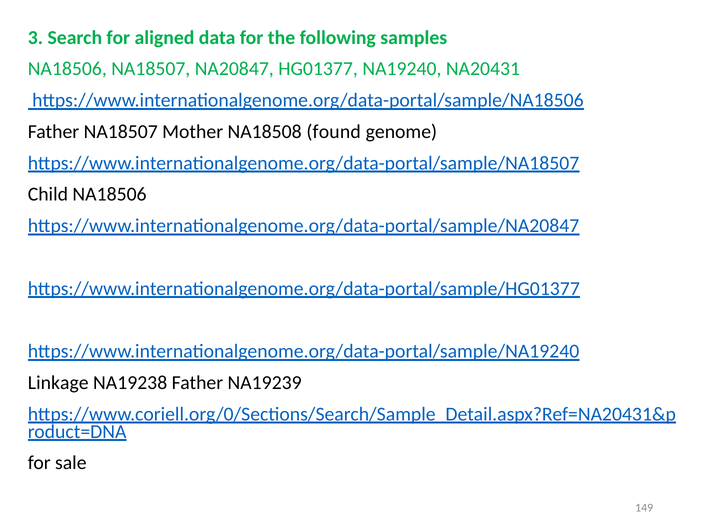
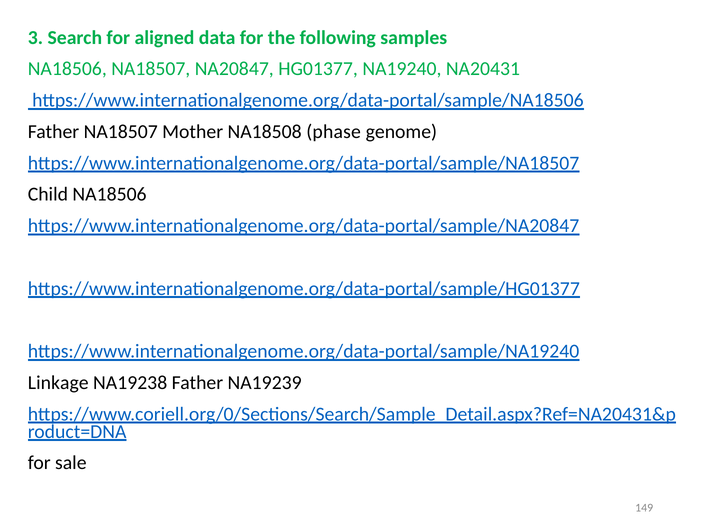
found: found -> phase (334, 132)
